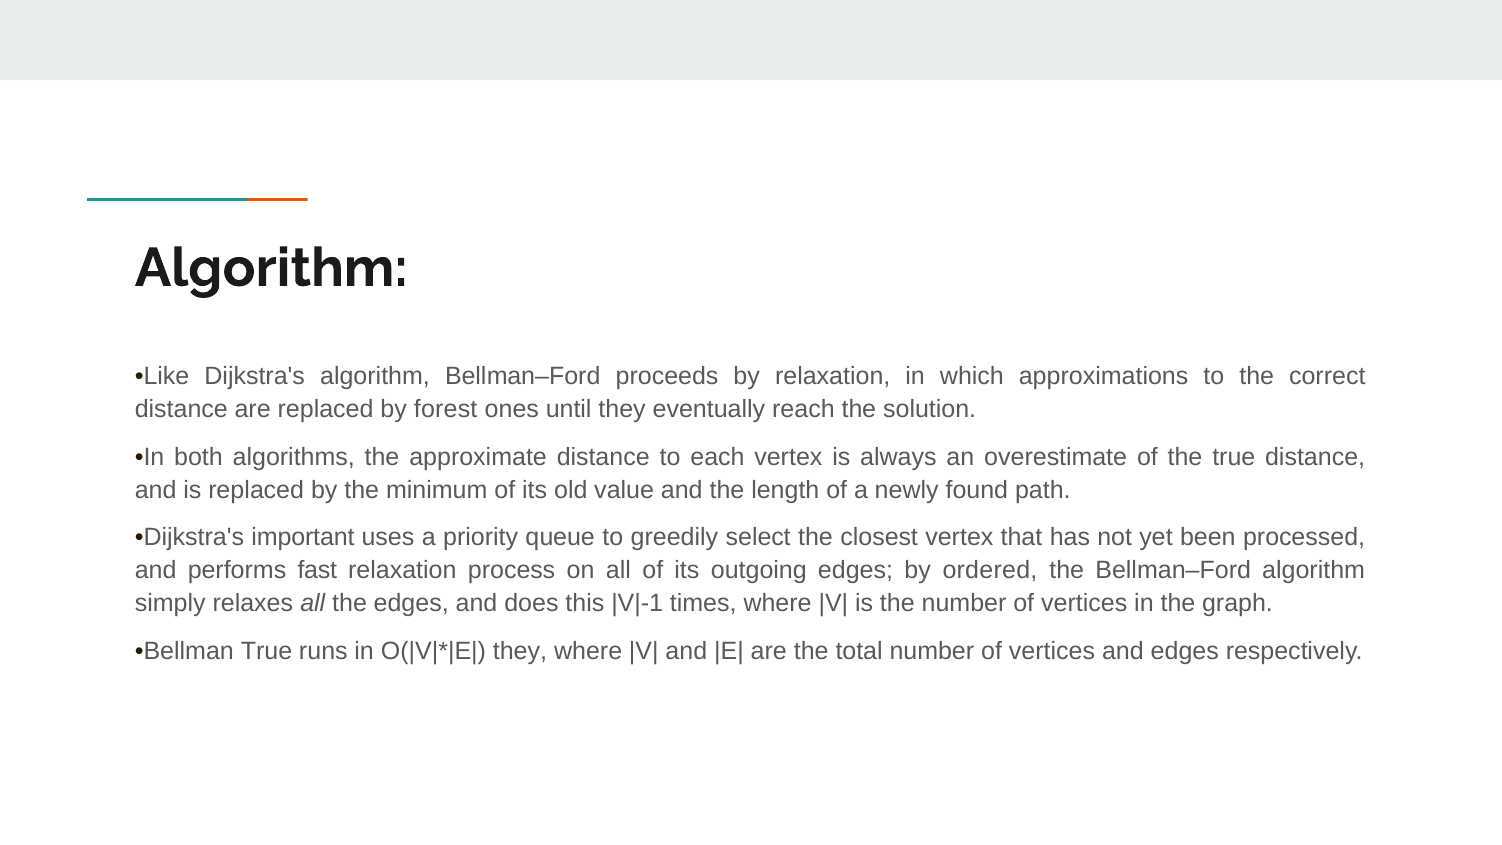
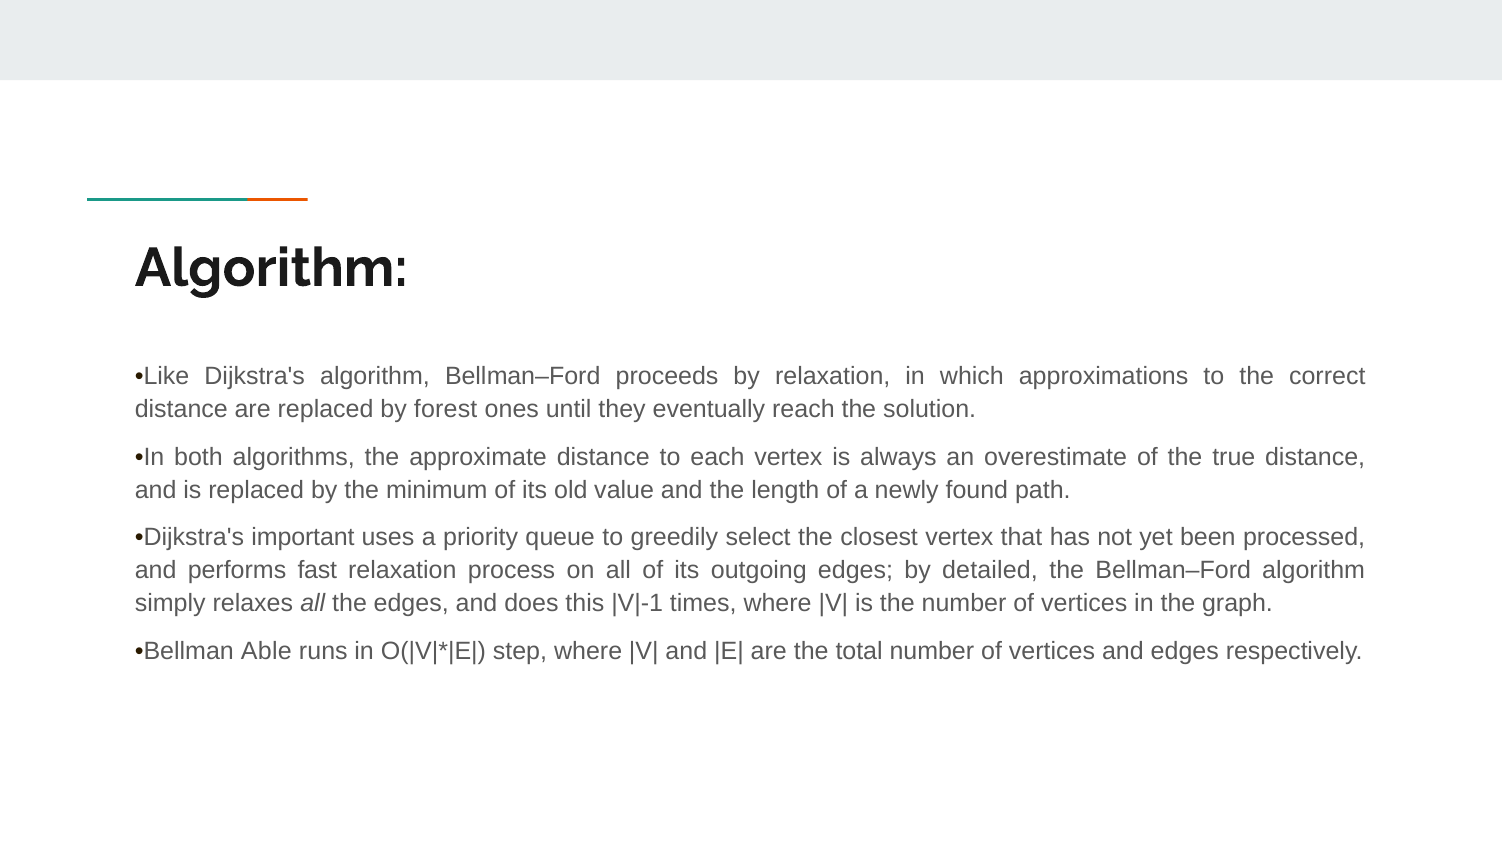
ordered: ordered -> detailed (990, 570)
Bellman True: True -> Able (266, 651)
they: they -> step (520, 651)
